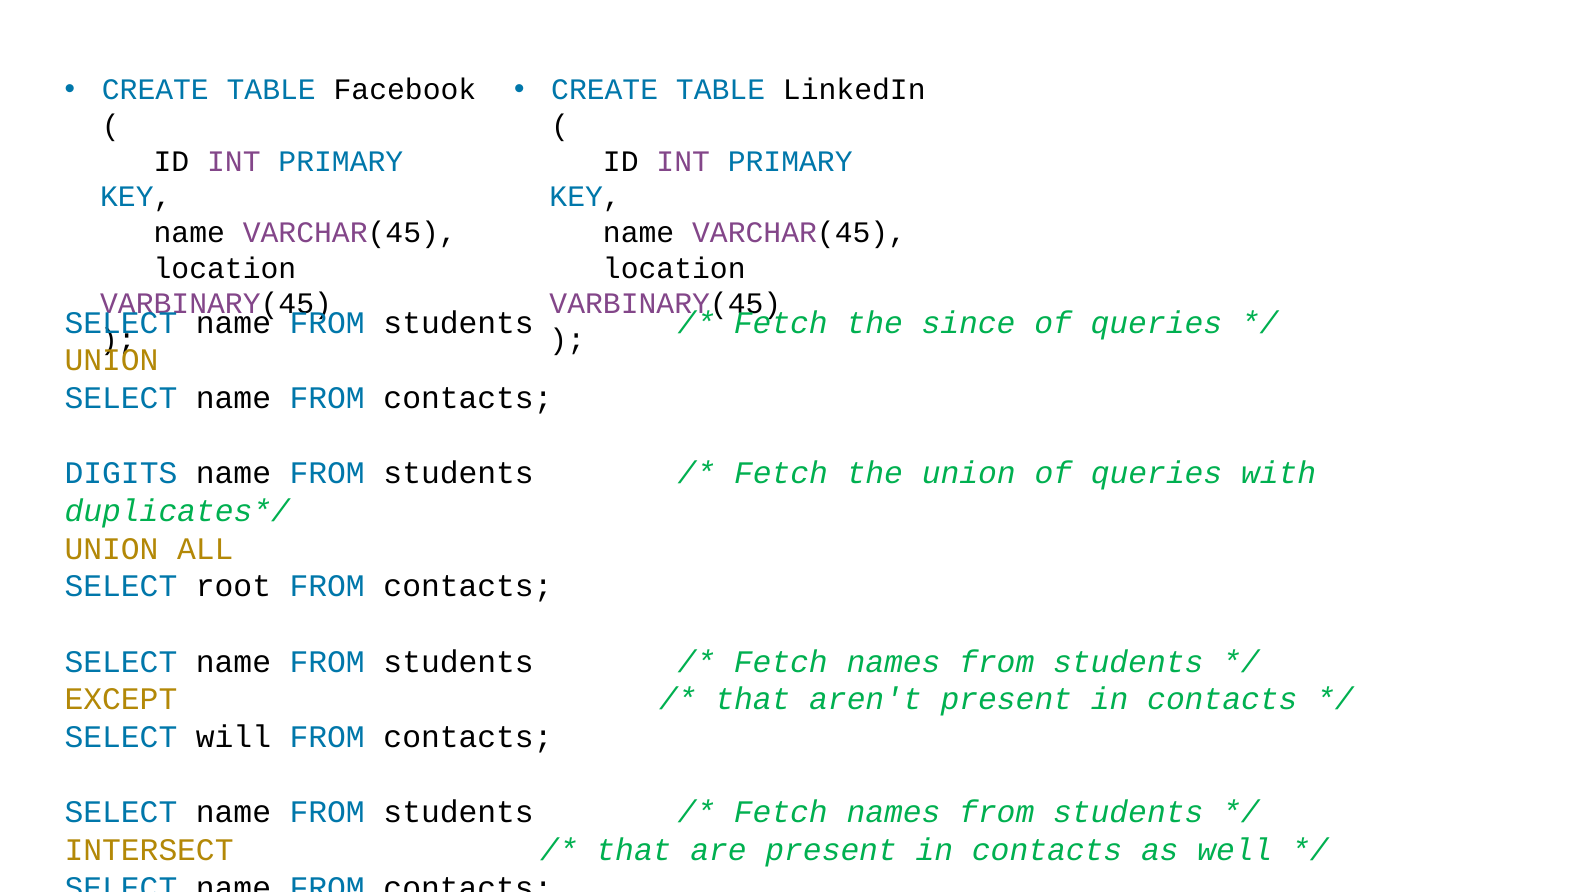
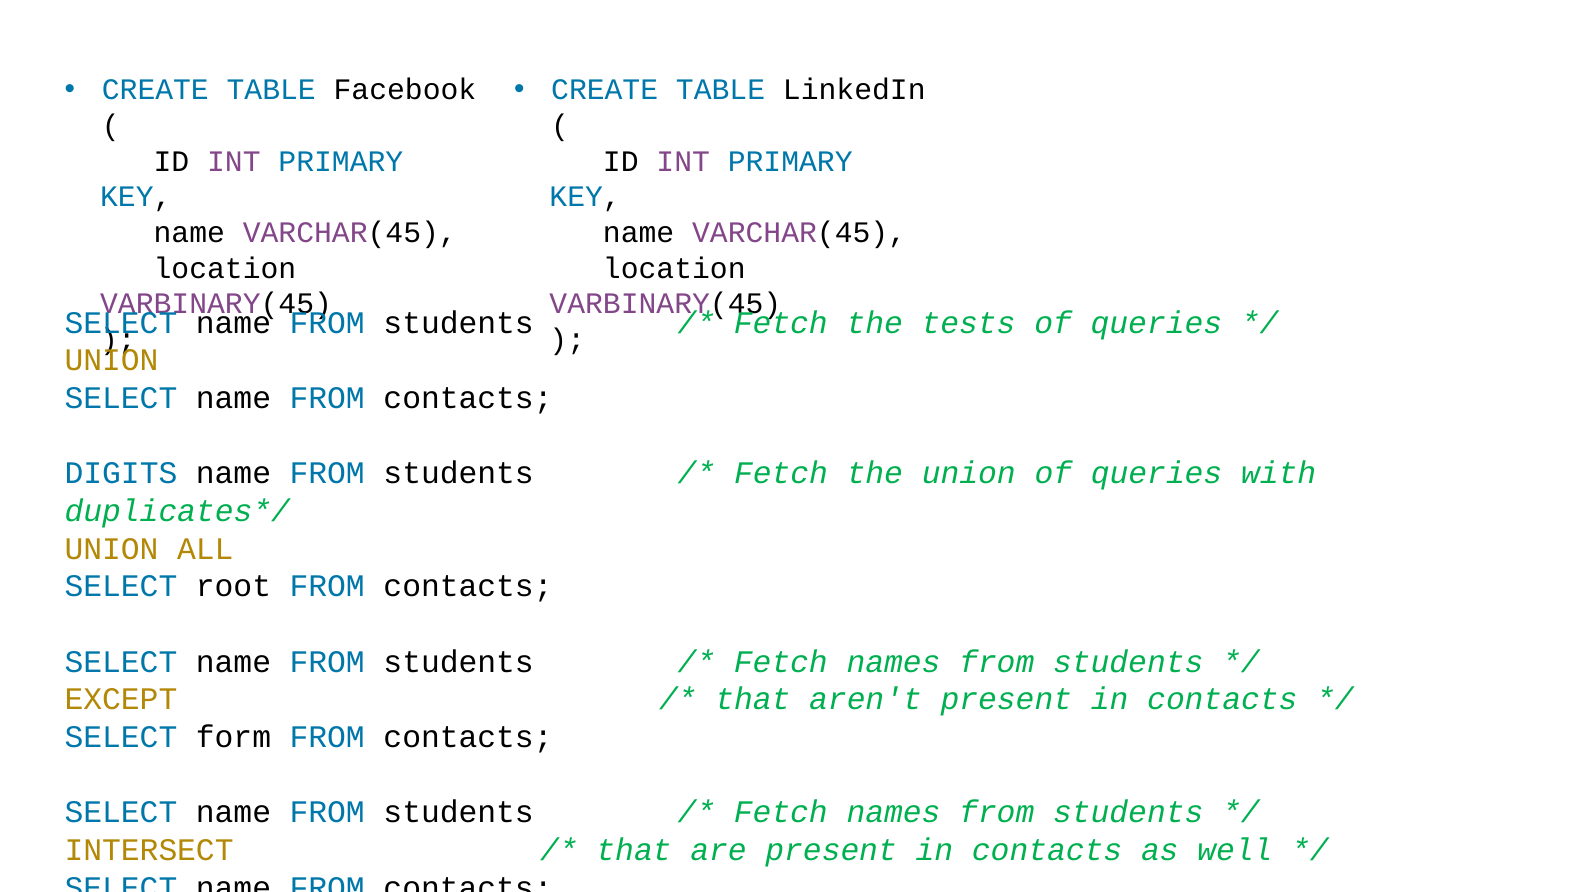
since: since -> tests (969, 323)
will: will -> form (233, 737)
